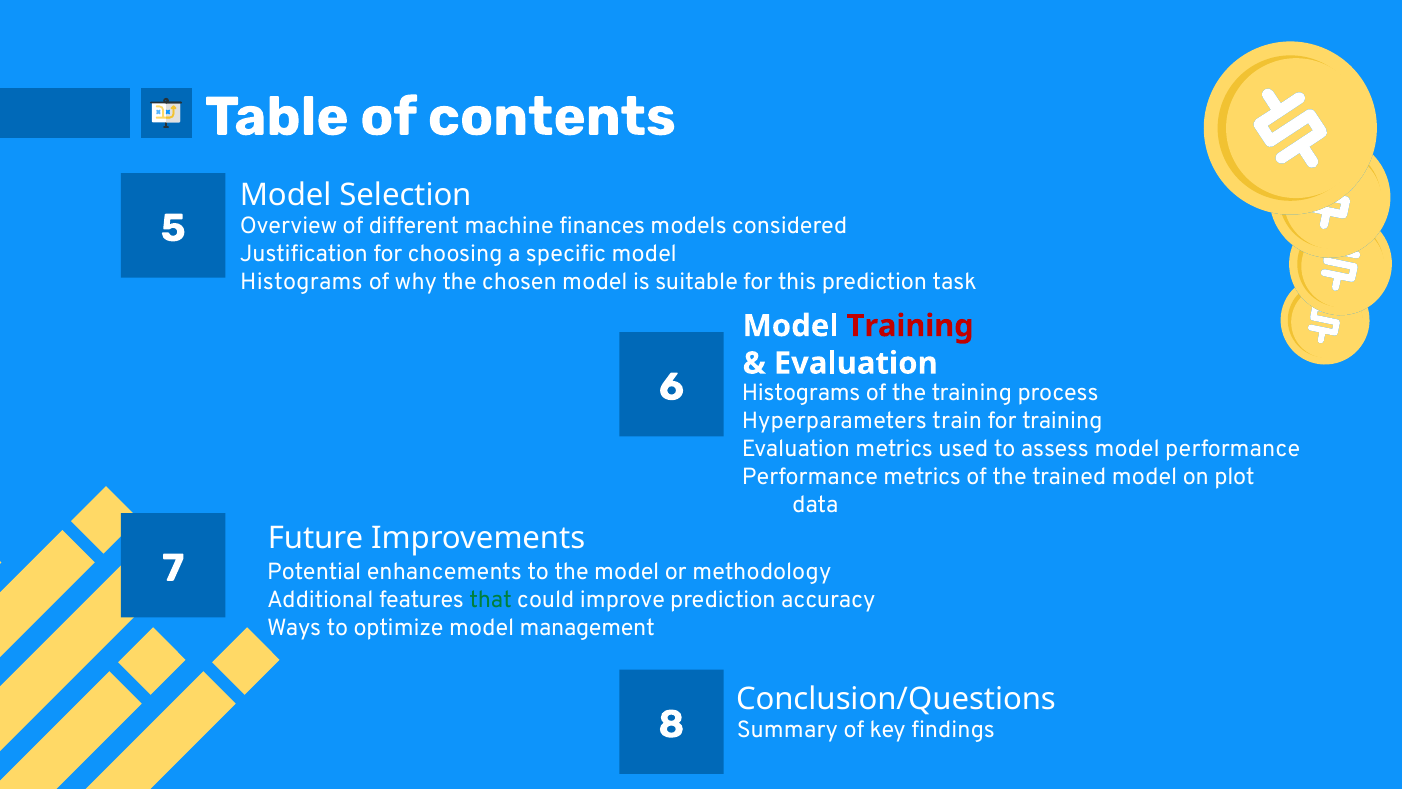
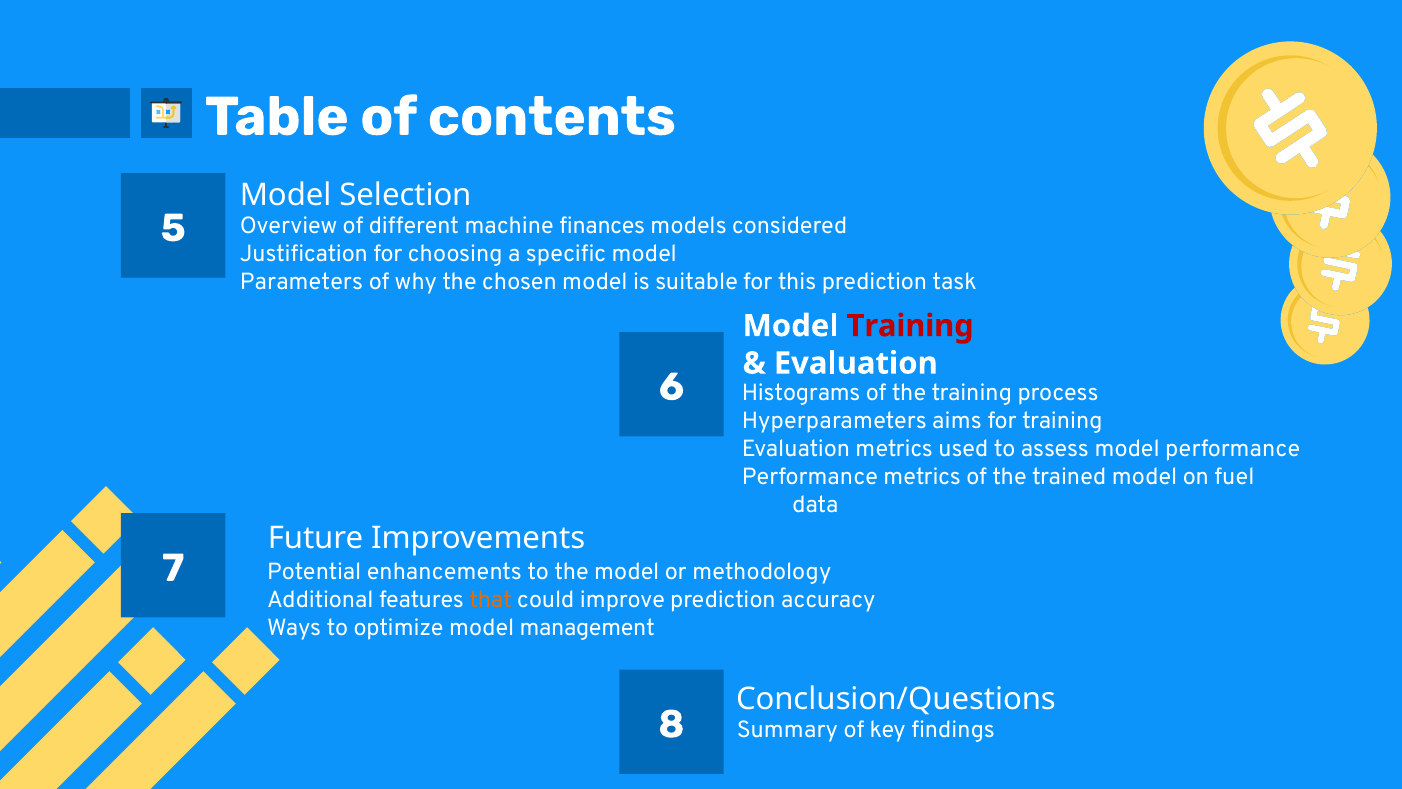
Histograms: Histograms -> Parameters (301, 282)
train: train -> aims (957, 420)
plot: plot -> fuel (1234, 477)
that colour: green -> orange (491, 600)
